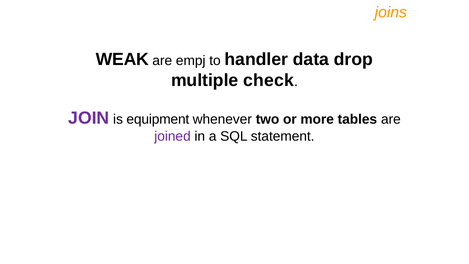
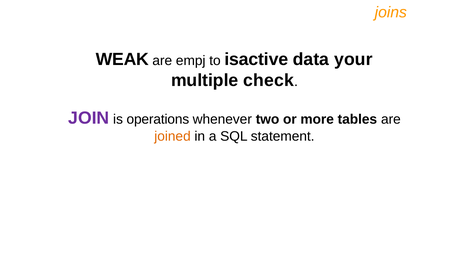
handler: handler -> isactive (256, 59)
drop: drop -> your (353, 59)
equipment: equipment -> operations (158, 119)
joined colour: purple -> orange (172, 136)
